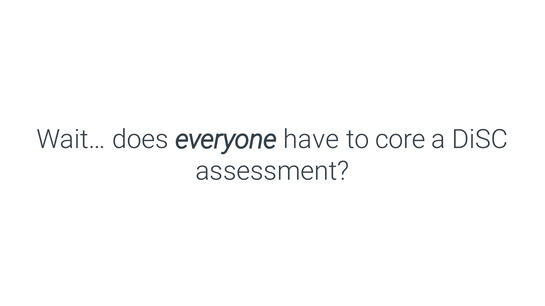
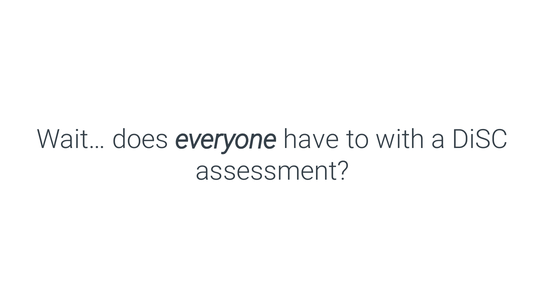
core: core -> with (400, 140)
